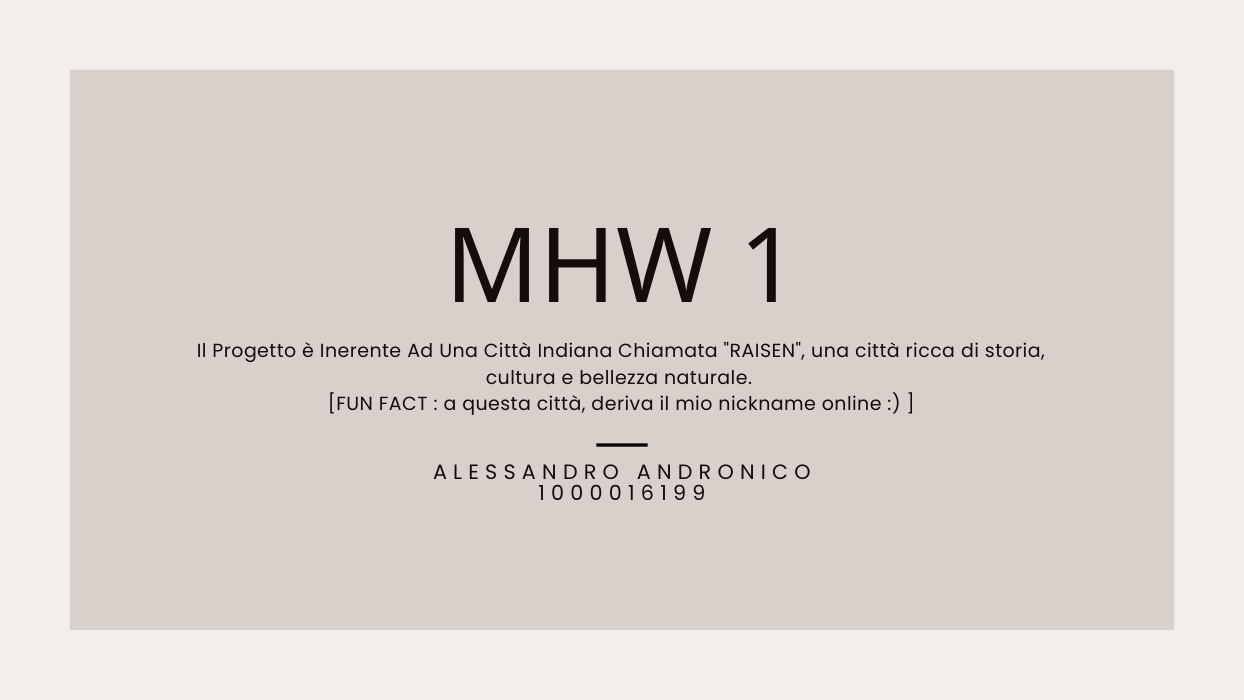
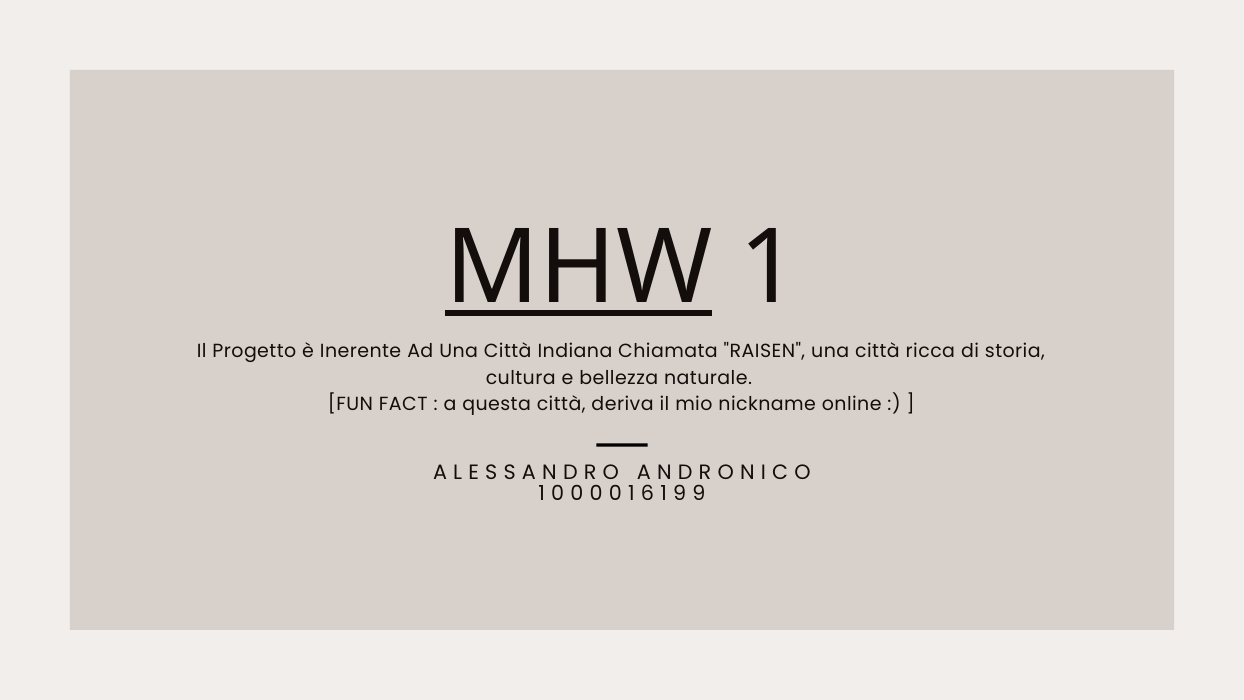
MHW underline: none -> present (579, 269)
